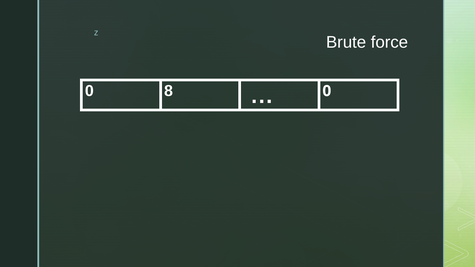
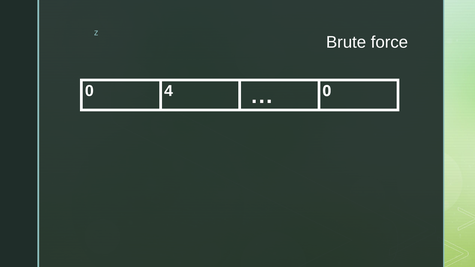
8: 8 -> 4 (169, 91)
